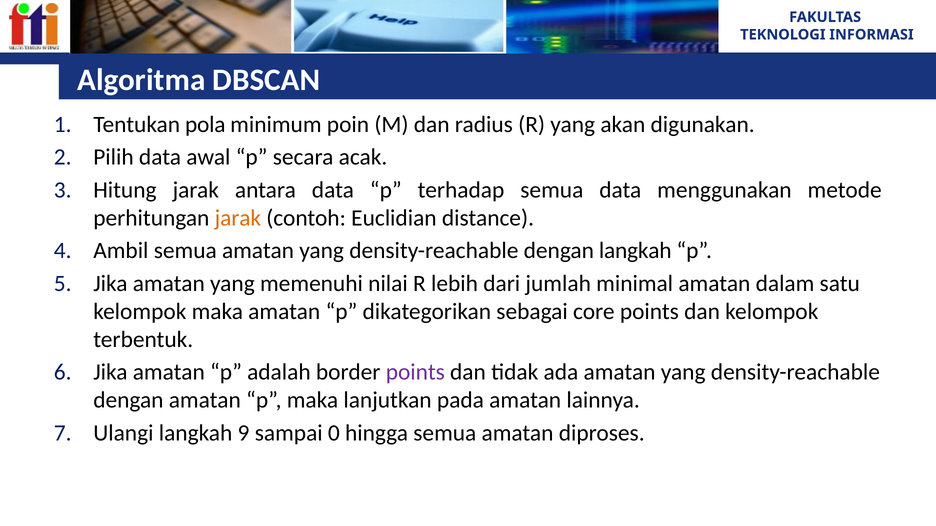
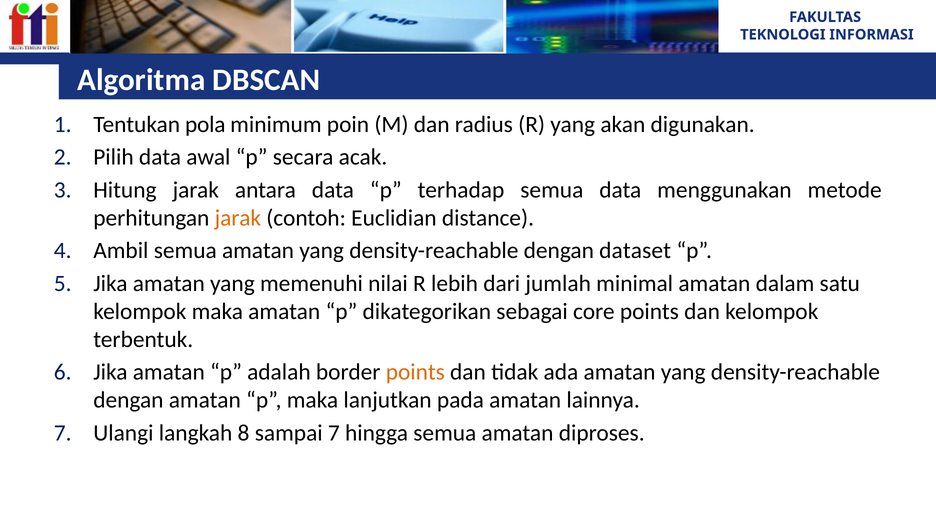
dengan langkah: langkah -> dataset (635, 251)
points colour: purple -> orange (415, 372)
9: 9 -> 8 (244, 433)
sampai 0: 0 -> 7 (334, 433)
